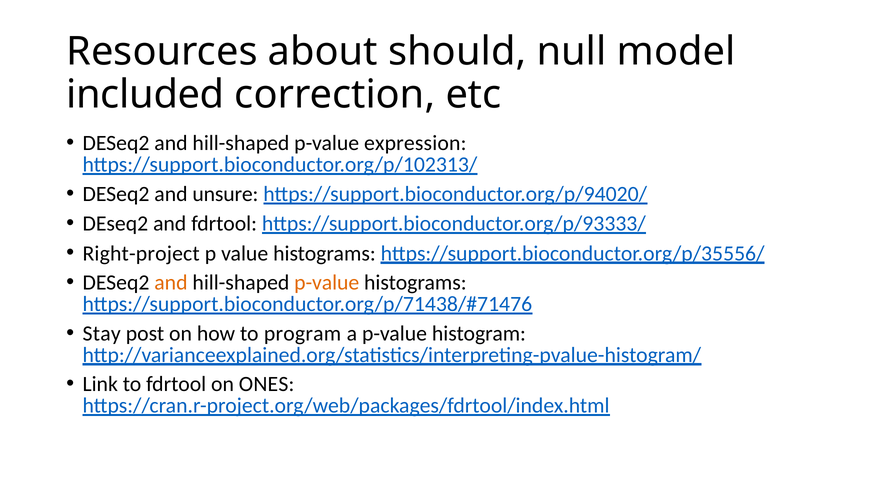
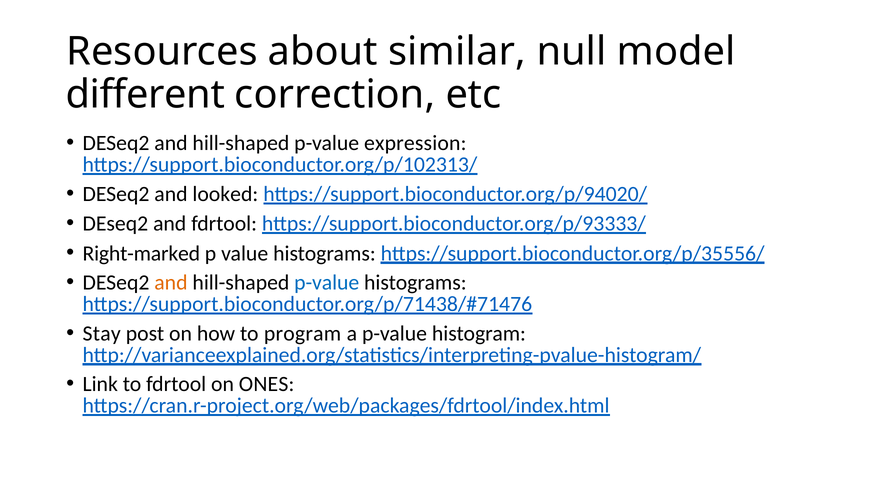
should: should -> similar (457, 51)
included: included -> different (145, 94)
unsure: unsure -> looked (225, 194)
Right-project: Right-project -> Right-marked (141, 253)
p-value colour: orange -> blue (327, 283)
